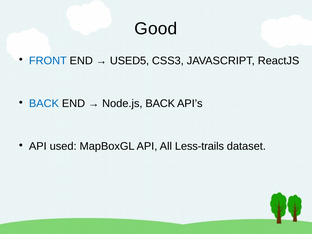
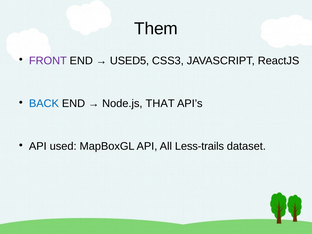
Good: Good -> Them (156, 29)
FRONT colour: blue -> purple (48, 61)
Node.js BACK: BACK -> THAT (160, 103)
